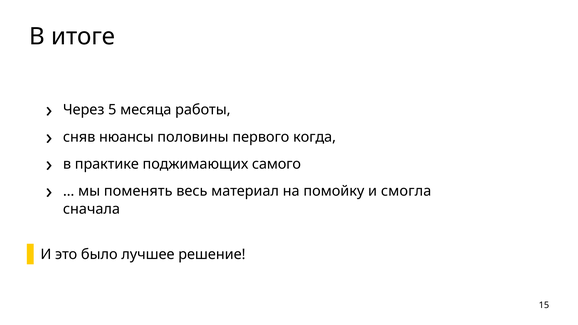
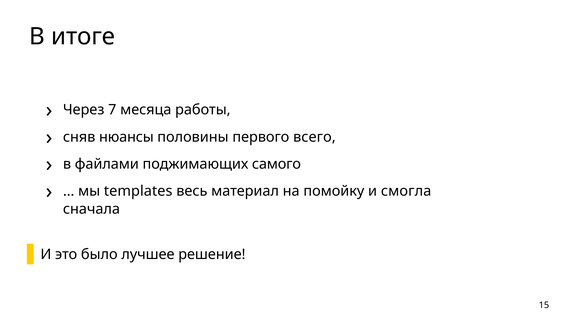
5: 5 -> 7 (112, 110)
когда: когда -> всего (314, 137)
практике: практике -> файлами (107, 164)
поменять: поменять -> templates (138, 191)
